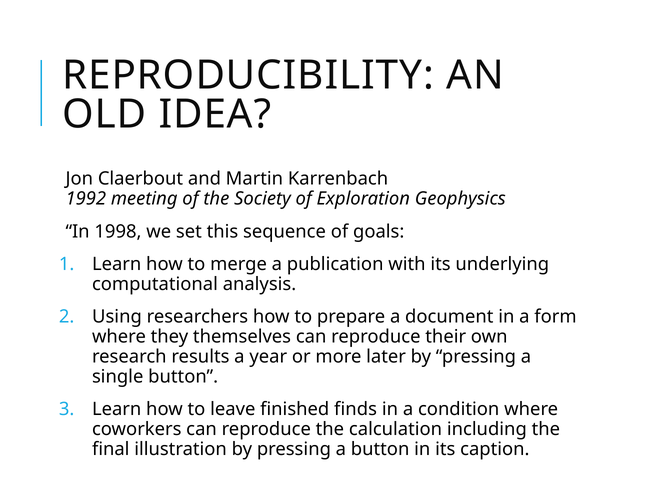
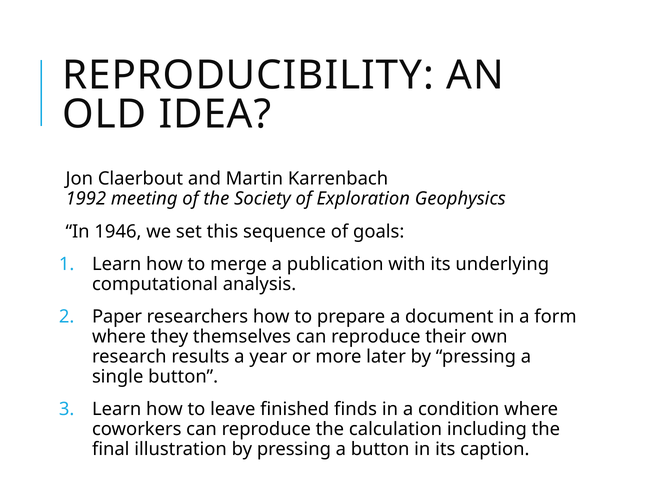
1998: 1998 -> 1946 (118, 231)
Using: Using -> Paper (117, 317)
